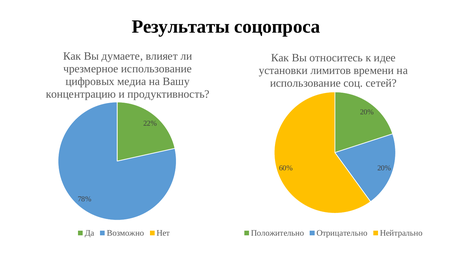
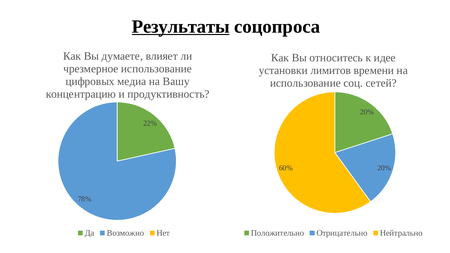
Результаты underline: none -> present (181, 27)
